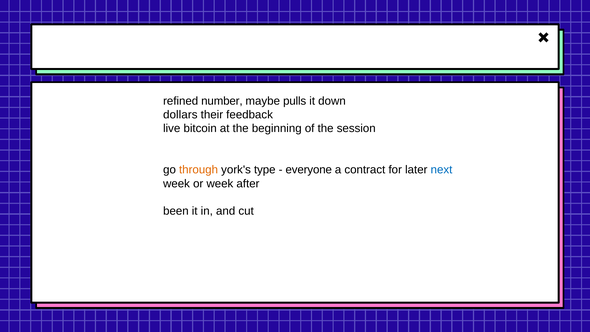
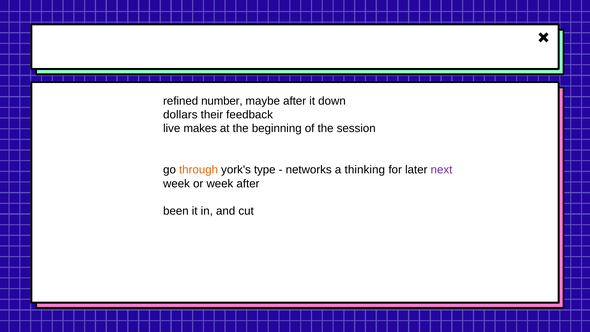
maybe pulls: pulls -> after (295, 101)
bitcoin: bitcoin -> makes (200, 128)
everyone: everyone -> networks (309, 170)
contract: contract -> thinking (365, 170)
next colour: blue -> purple (441, 170)
